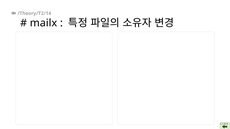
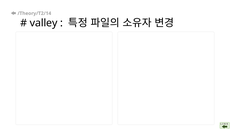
mailx: mailx -> valley (44, 23)
